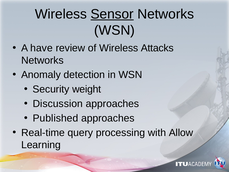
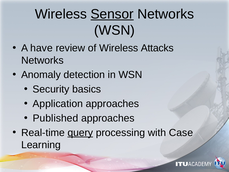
weight: weight -> basics (87, 89)
Discussion: Discussion -> Application (58, 104)
query underline: none -> present (80, 132)
Allow: Allow -> Case (181, 132)
